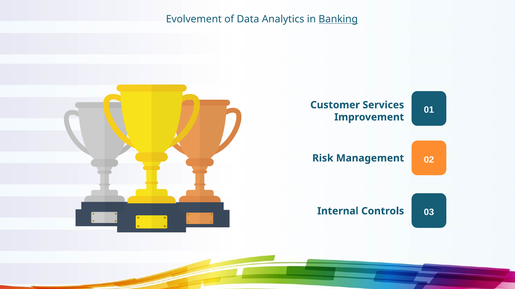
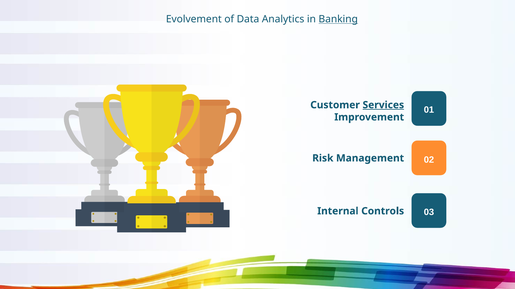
Services underline: none -> present (383, 105)
